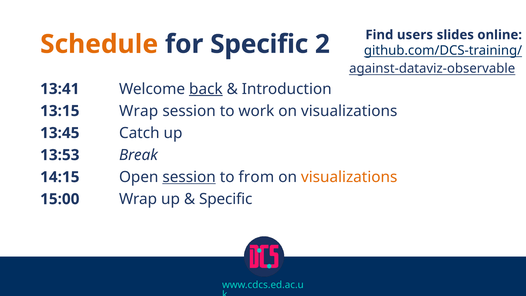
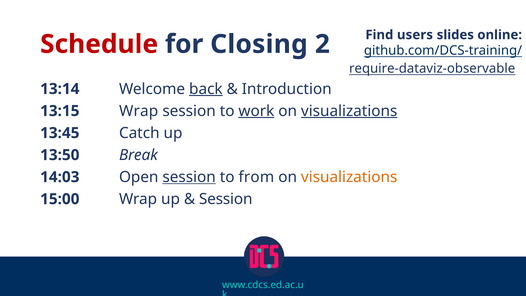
Schedule colour: orange -> red (99, 44)
for Specific: Specific -> Closing (259, 44)
against-dataviz-observable: against-dataviz-observable -> require-dataviz-observable (432, 69)
13:41: 13:41 -> 13:14 (60, 89)
work underline: none -> present (256, 111)
visualizations underline: none -> present (349, 111)
13:53: 13:53 -> 13:50 (60, 155)
14:15: 14:15 -> 14:03 (60, 177)
Specific: Specific -> Session (226, 199)
